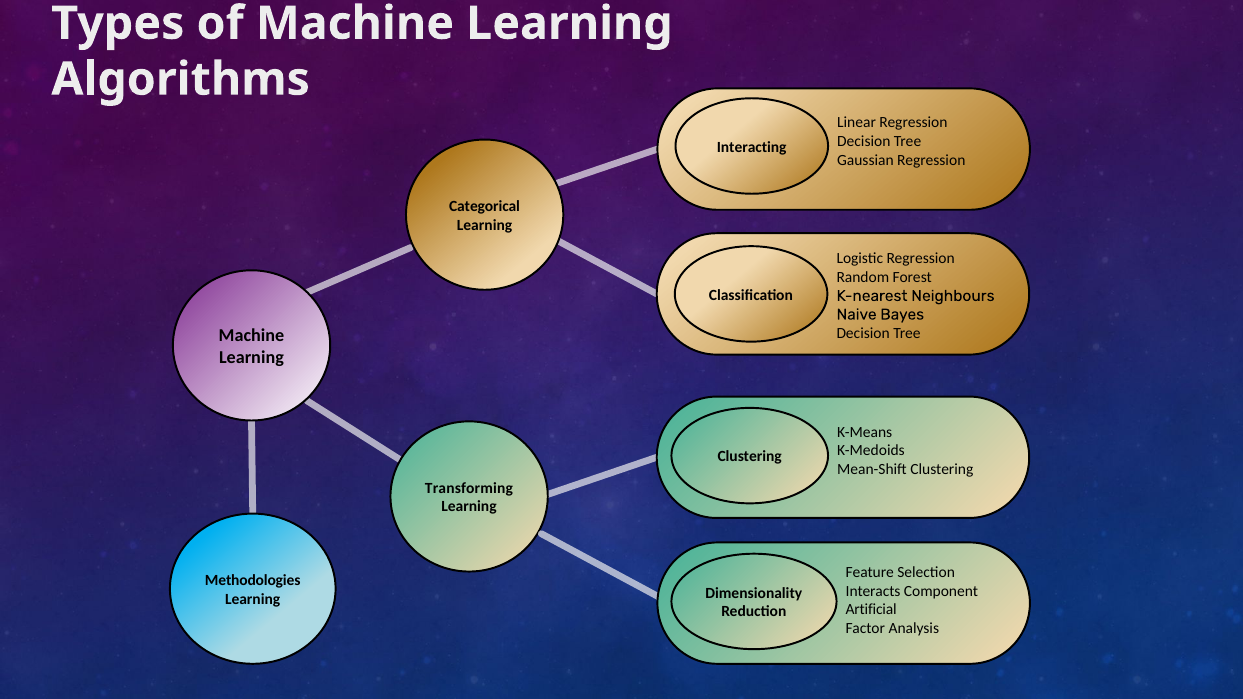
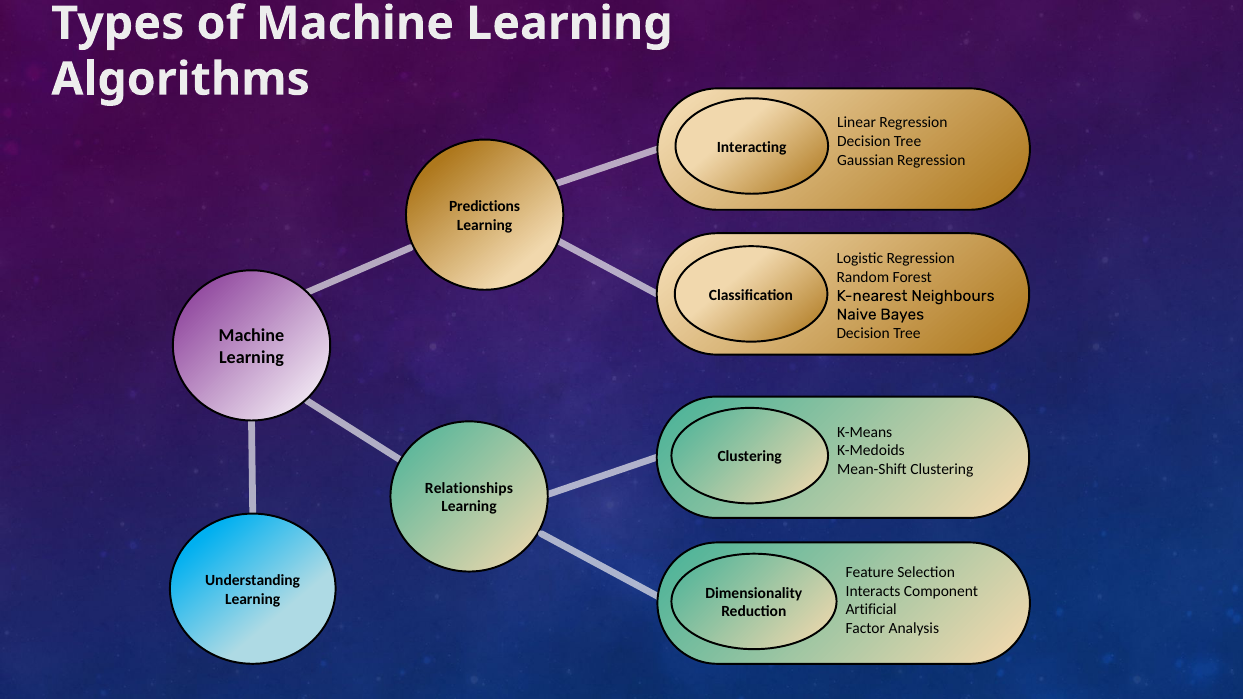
Categorical: Categorical -> Predictions (485, 206)
Transforming: Transforming -> Relationships (469, 488)
Methodologies: Methodologies -> Understanding (253, 581)
